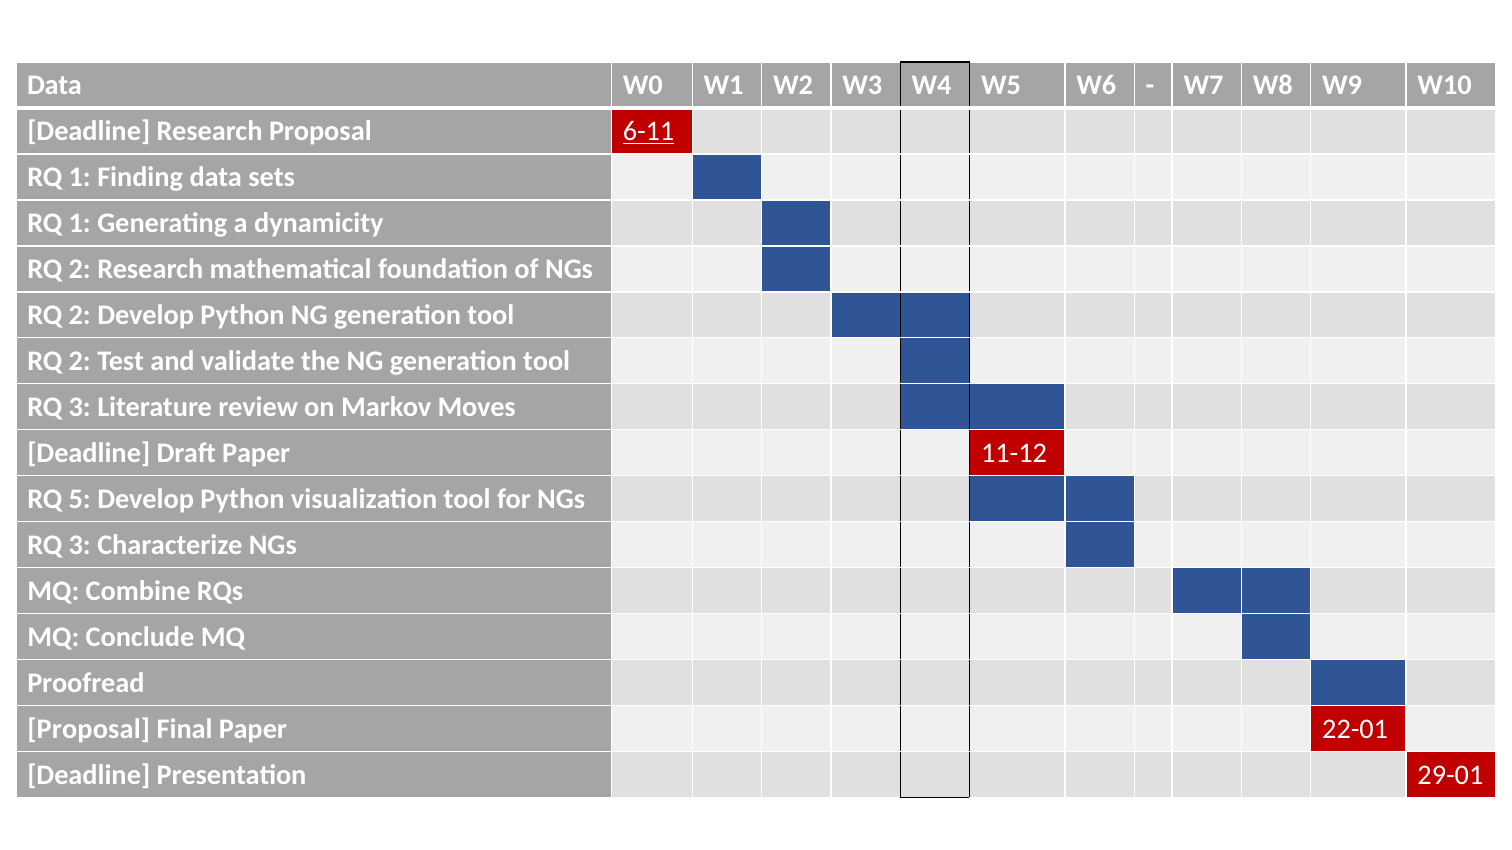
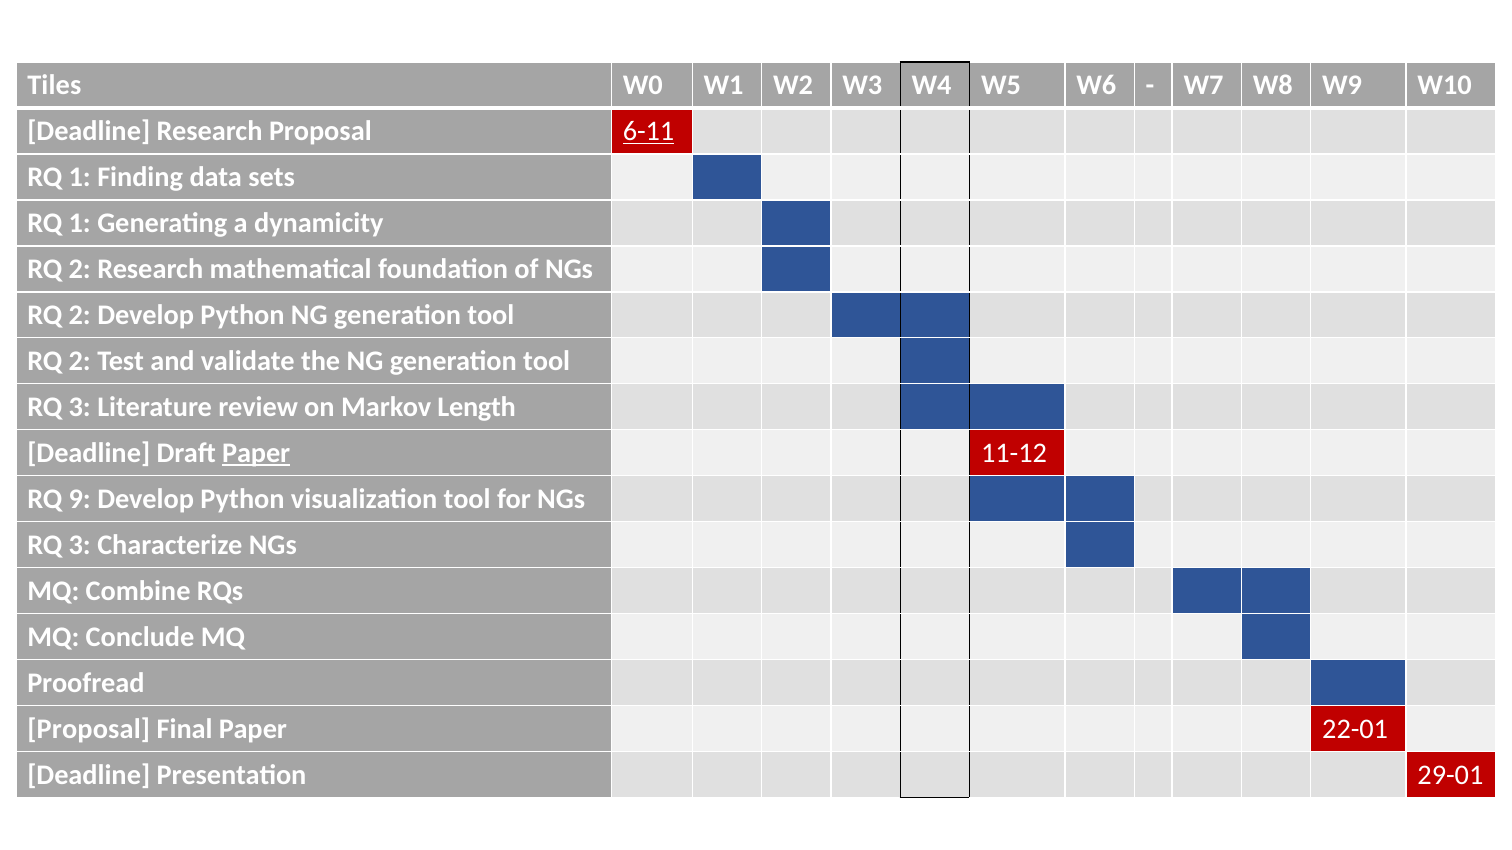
Data: Data -> Tiles (54, 85)
Moves: Moves -> Length (477, 407)
Paper underline: none -> present (256, 453)
5: 5 -> 9 (80, 499)
